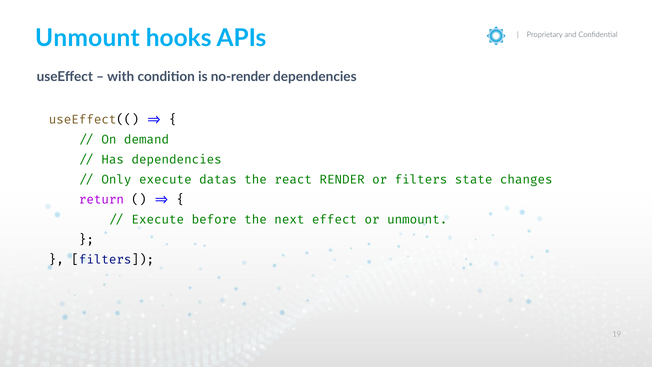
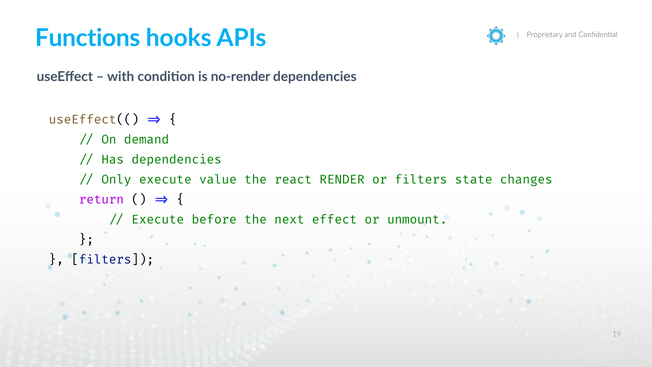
Unmount: Unmount -> Functions (88, 38)
datas: datas -> value (218, 180)
